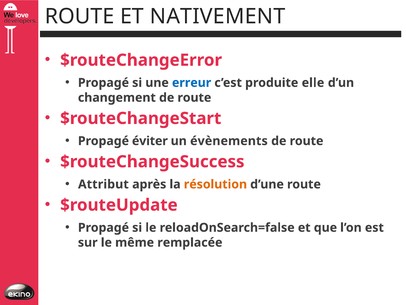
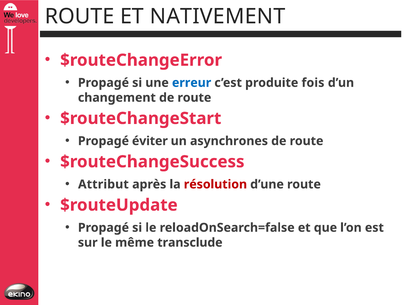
elle: elle -> fois (313, 83)
évènements: évènements -> asynchrones (229, 141)
résolution colour: orange -> red (215, 184)
remplacée: remplacée -> transclude (190, 242)
